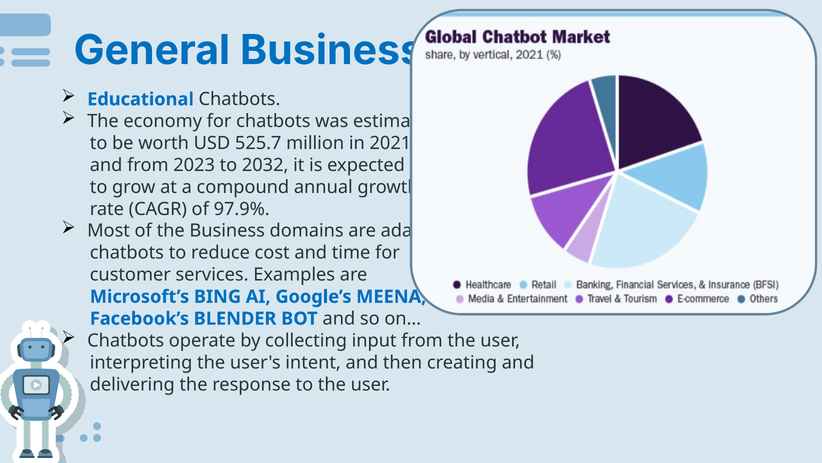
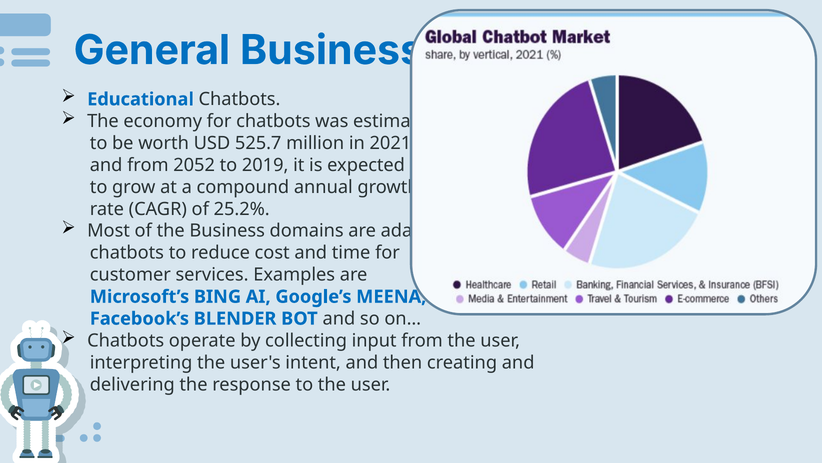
2023: 2023 -> 2052 (194, 165)
2032: 2032 -> 2019 (265, 165)
97.9%: 97.9% -> 25.2% (242, 209)
